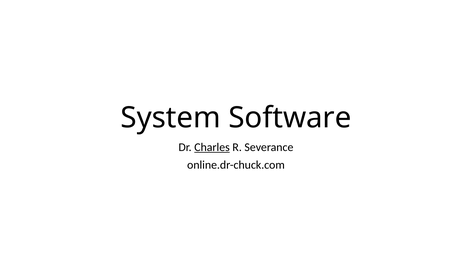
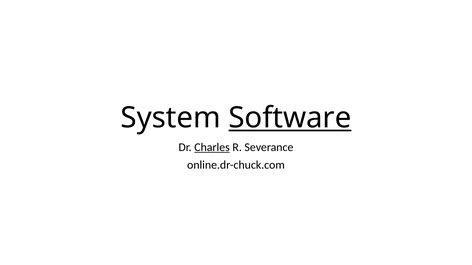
Software underline: none -> present (290, 118)
